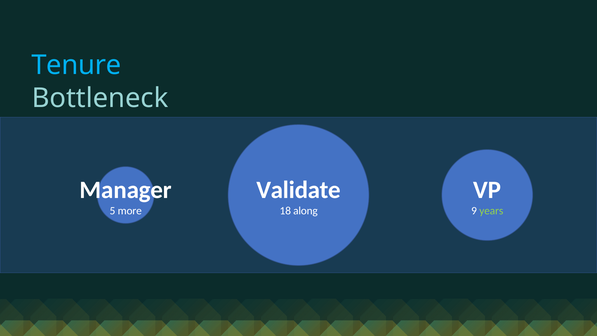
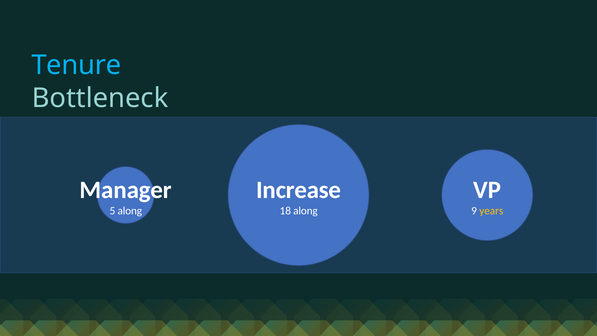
Validate: Validate -> Increase (299, 190)
5 more: more -> along (130, 211)
years colour: light green -> yellow (491, 211)
